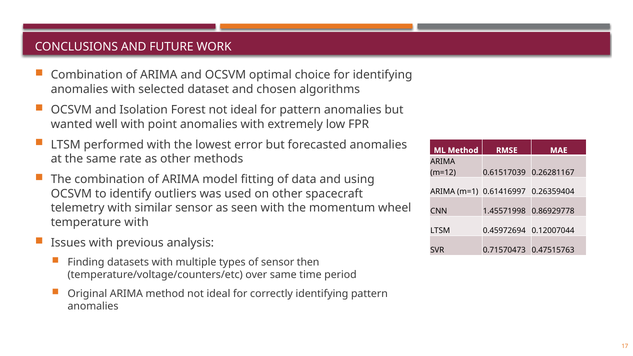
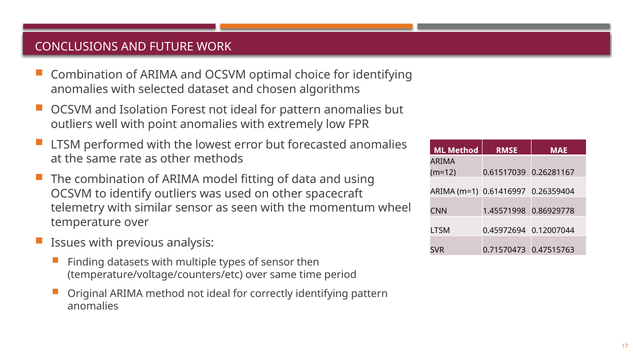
wanted: wanted -> outliers (72, 124)
temperature with: with -> over (137, 222)
